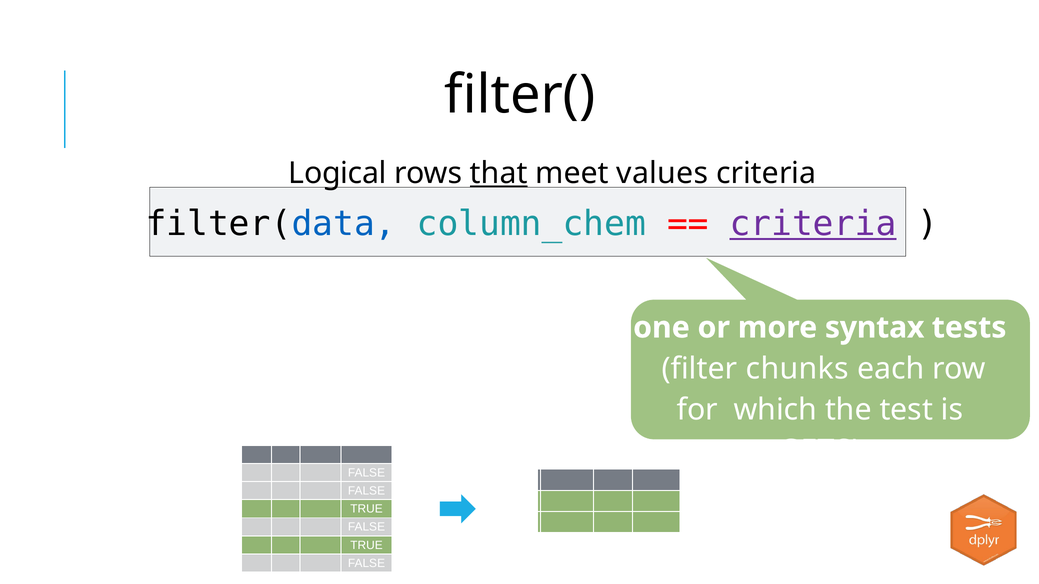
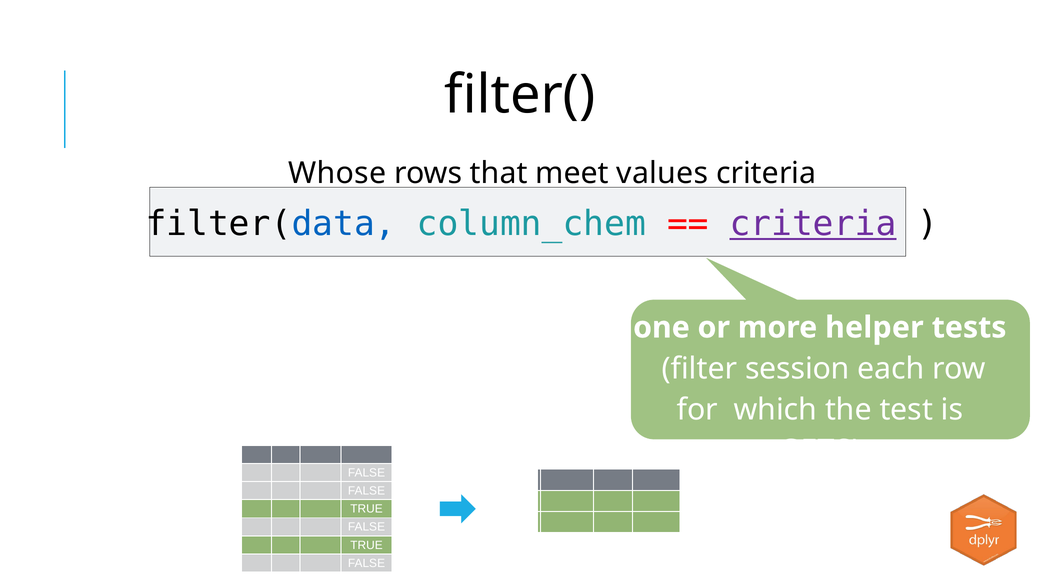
Logical: Logical -> Whose (337, 173)
that underline: present -> none (499, 173)
syntax: syntax -> helper (874, 328)
chunks: chunks -> session (797, 369)
